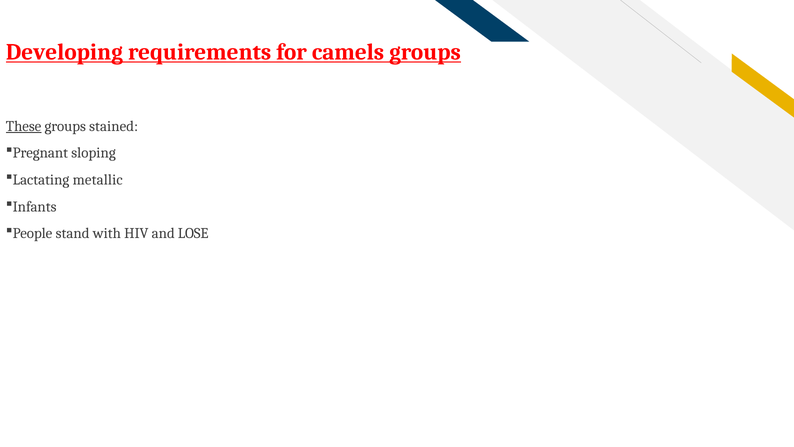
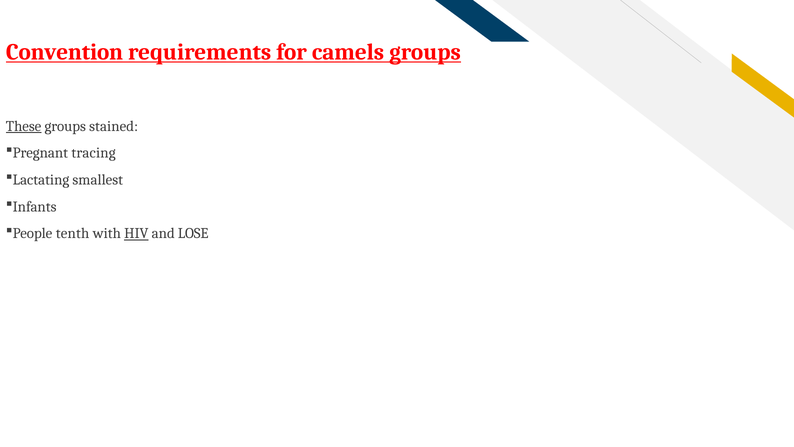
Developing: Developing -> Convention (65, 52)
sloping: sloping -> tracing (94, 153)
metallic: metallic -> smallest (98, 180)
stand: stand -> tenth (73, 233)
HIV underline: none -> present (136, 233)
